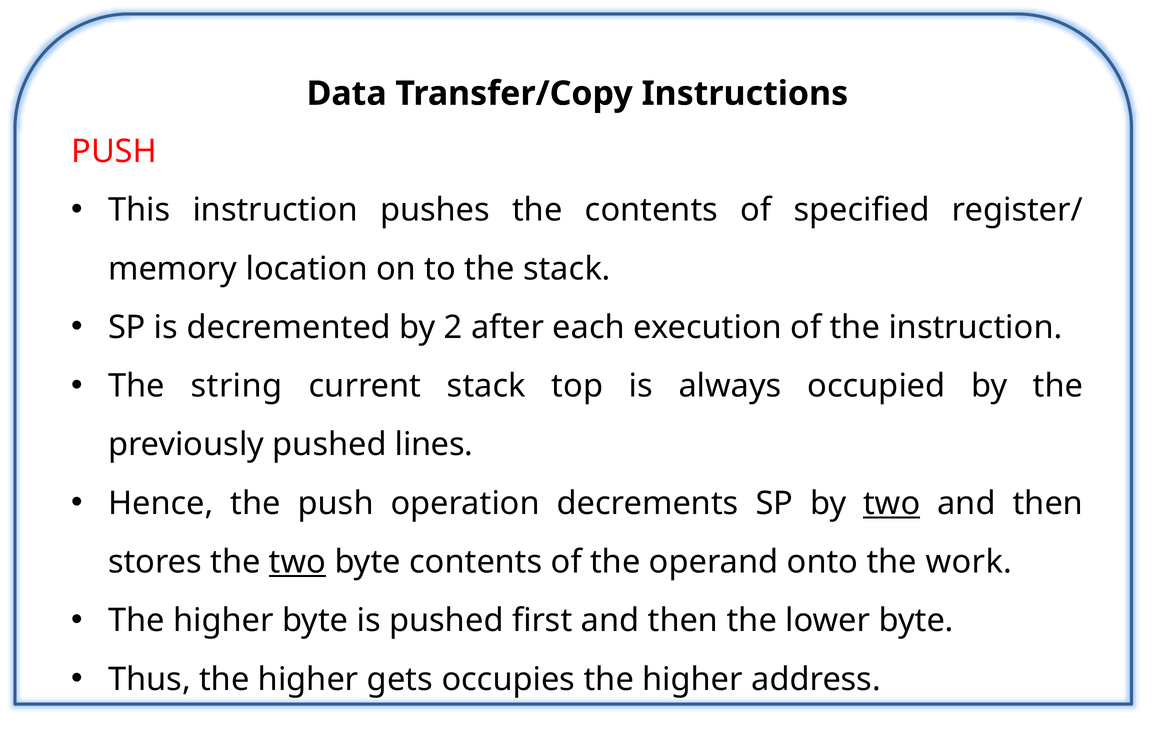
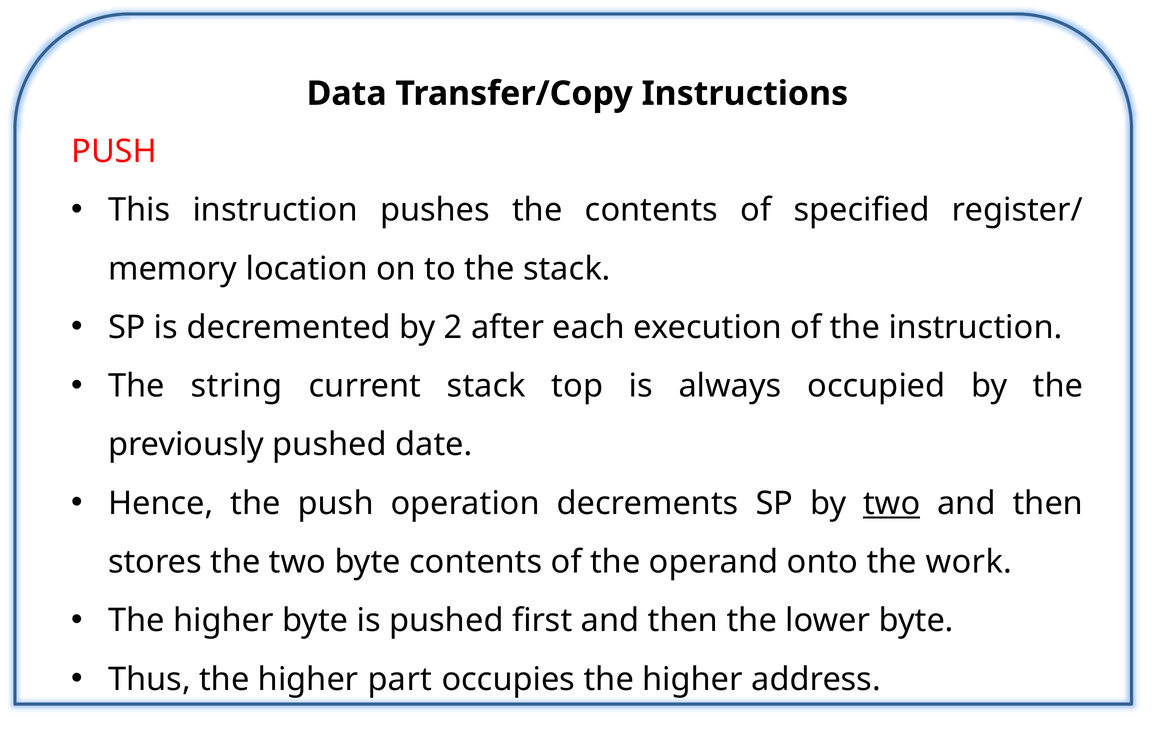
lines: lines -> date (434, 445)
two underline: present -> none (298, 562)
gets: gets -> part (400, 680)
